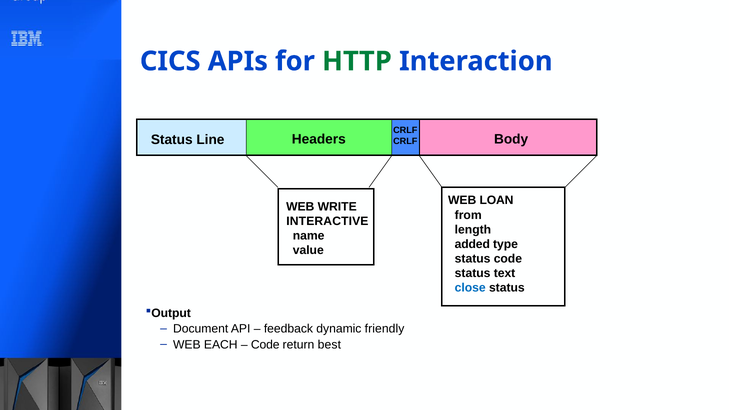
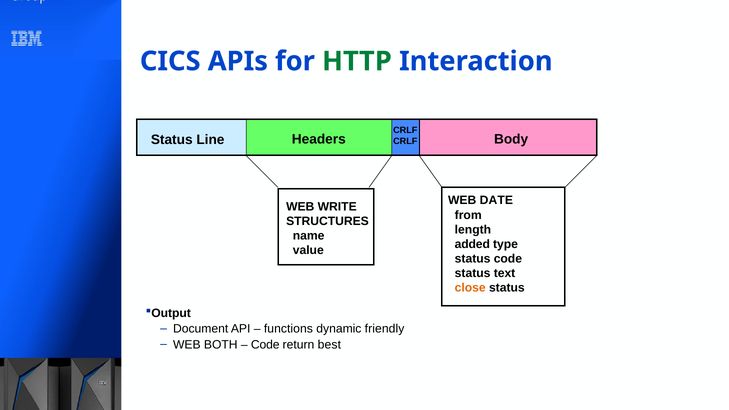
LOAN: LOAN -> DATE (496, 200)
INTERACTIVE: INTERACTIVE -> STRUCTURES (327, 221)
close colour: blue -> orange (470, 288)
feedback: feedback -> functions (288, 329)
EACH: EACH -> BOTH (221, 345)
